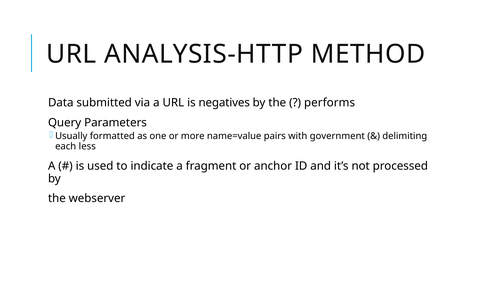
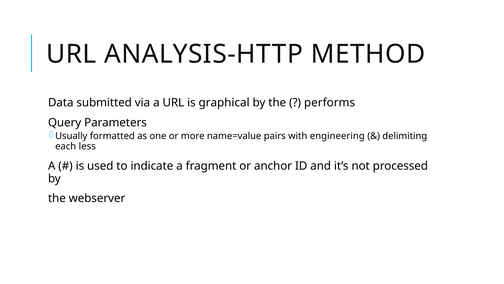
negatives: negatives -> graphical (224, 103)
government: government -> engineering (337, 136)
